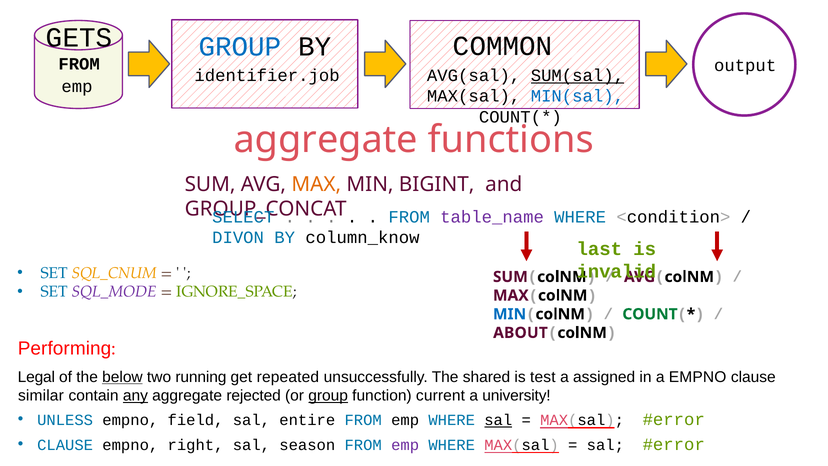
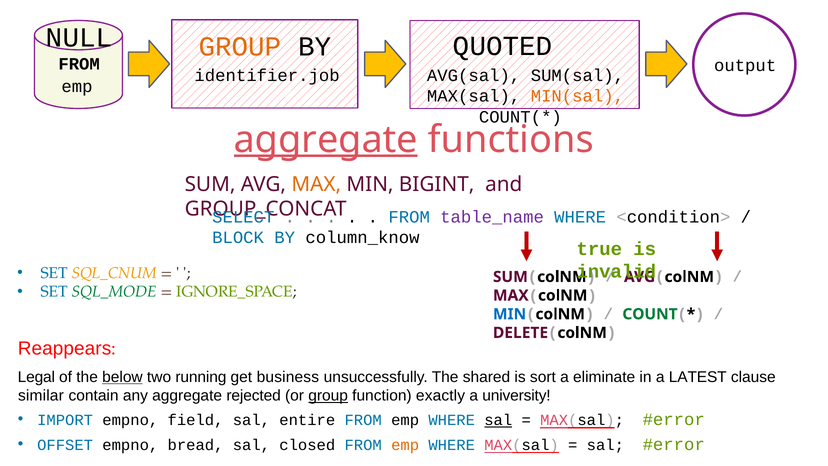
GETS: GETS -> NULL (79, 38)
COMMON: COMMON -> QUOTED (503, 46)
GROUP colour: blue -> orange (240, 47)
SUM(sal underline: present -> none (577, 75)
MIN(sal colour: blue -> orange (577, 96)
aggregate underline: none -> present (326, 139)
DIVON: DIVON -> BLOCK (238, 238)
last: last -> true (599, 249)
SQL_MODE colour: purple -> green (114, 292)
ABOUT: ABOUT -> DELETE (521, 333)
Performing: Performing -> Reappears (65, 348)
repeated: repeated -> business (288, 377)
test: test -> sort (543, 377)
assigned: assigned -> eliminate (604, 377)
a EMPNO: EMPNO -> LATEST (698, 377)
any underline: present -> none (135, 396)
current: current -> exactly (441, 396)
UNLESS: UNLESS -> IMPORT (65, 420)
CLAUSE: CLAUSE -> OFFSET (65, 445)
right: right -> bread (196, 445)
season: season -> closed (307, 445)
emp colour: purple -> orange (405, 445)
